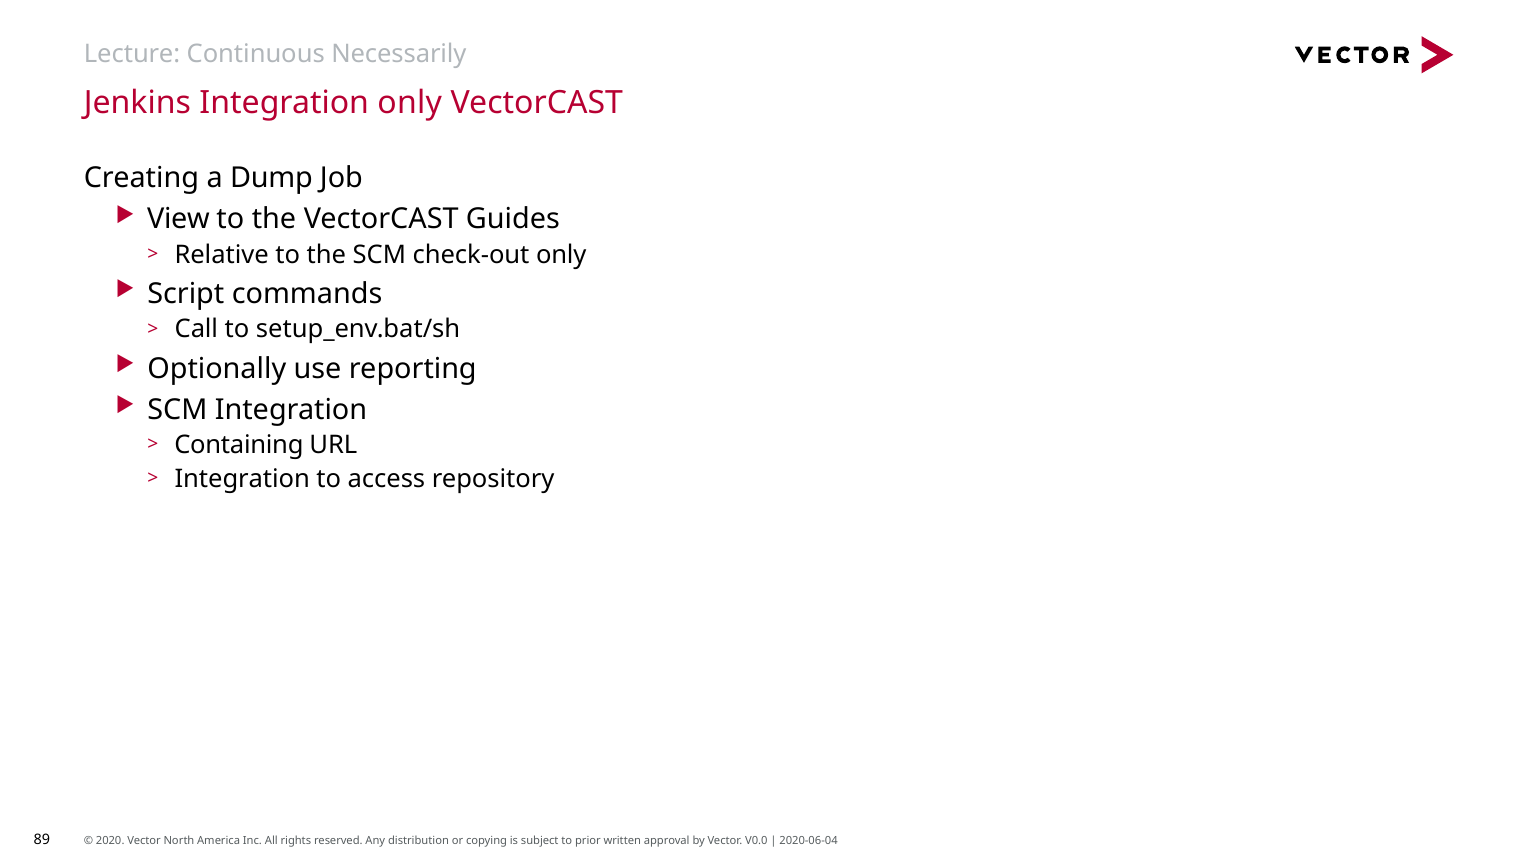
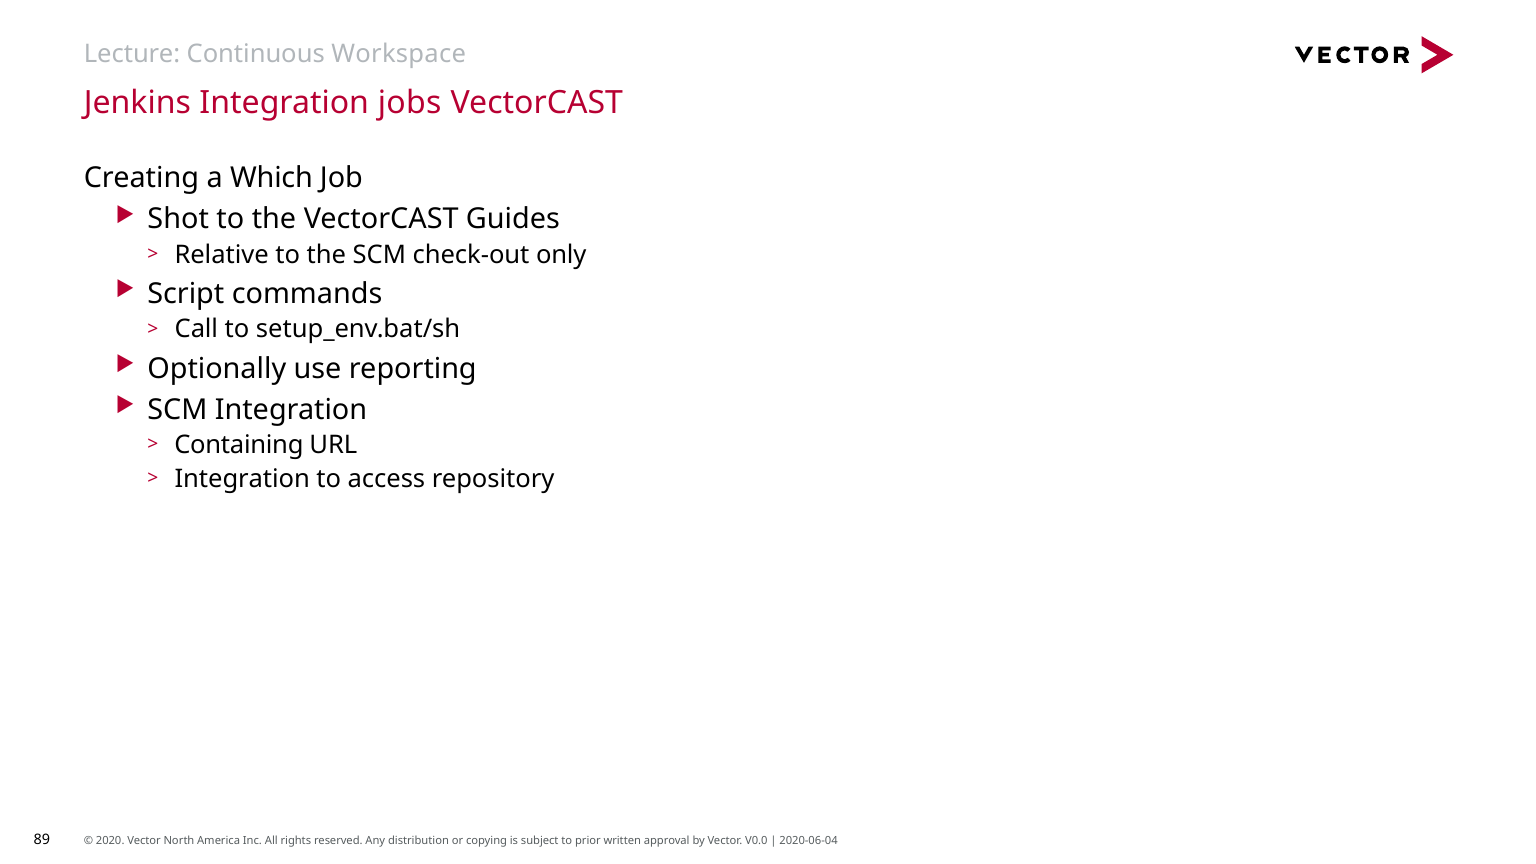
Necessarily: Necessarily -> Workspace (399, 54)
Integration only: only -> jobs (410, 103)
Dump: Dump -> Which (271, 178)
View: View -> Shot (178, 219)
